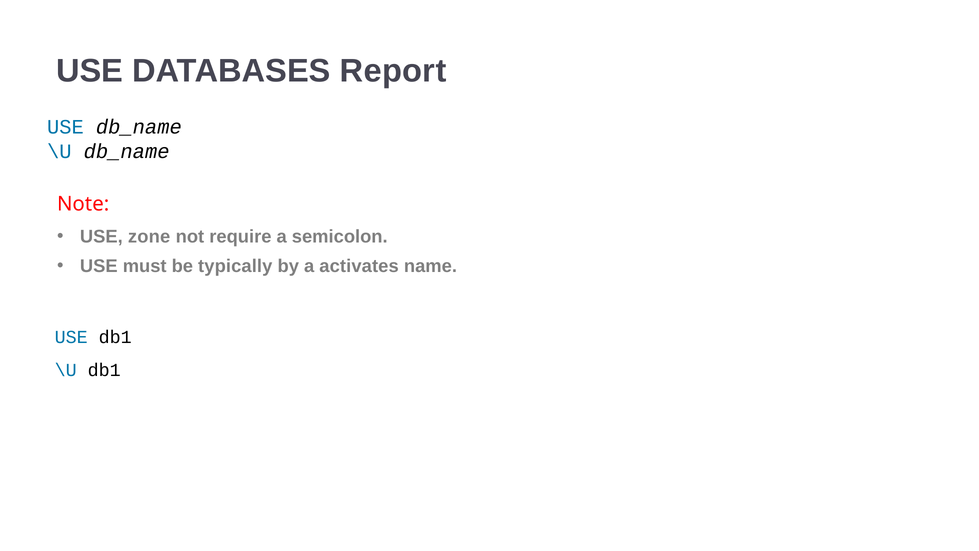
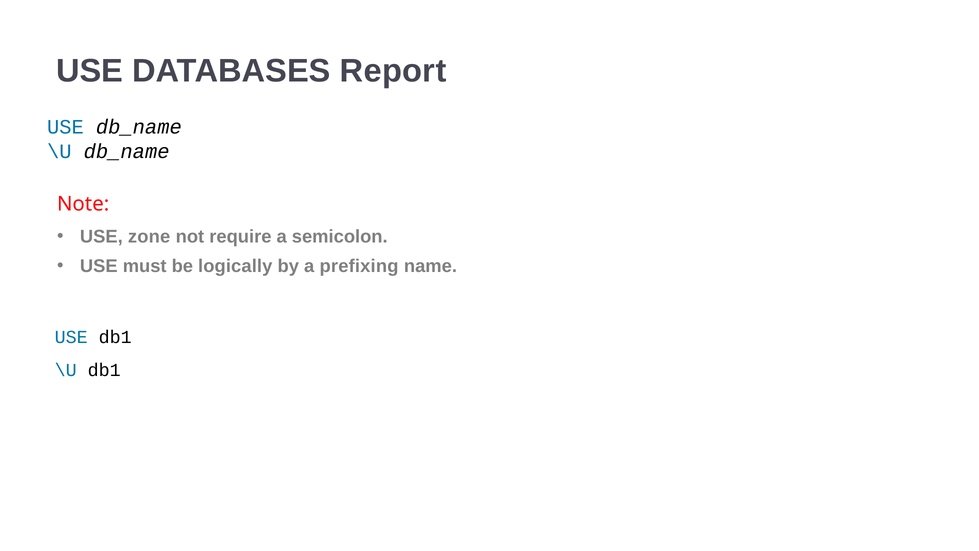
typically: typically -> logically (235, 266)
activates: activates -> prefixing (359, 266)
